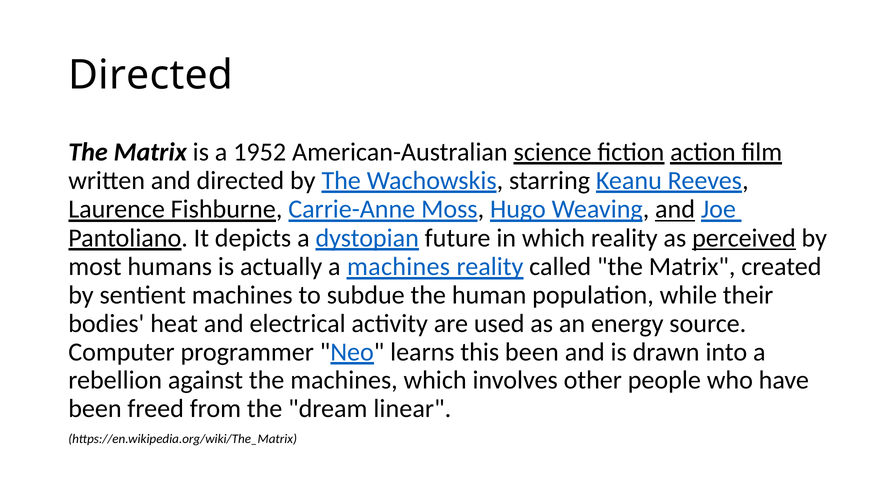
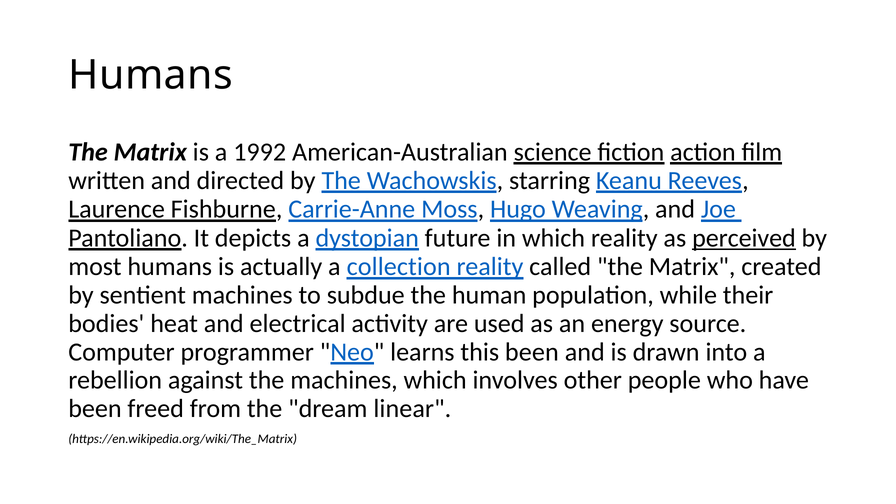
Directed: Directed -> Humans (151, 75)
1952: 1952 -> 1992 (260, 152)
and underline: present -> none (675, 209)
a machines: machines -> collection (399, 267)
